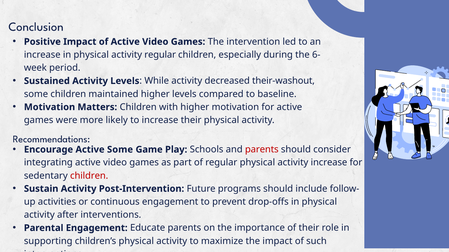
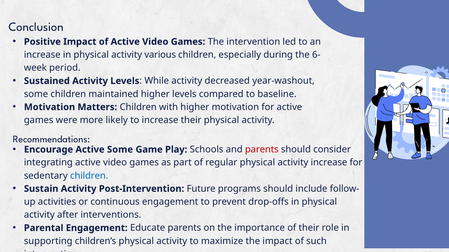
activity regular: regular -> various (160, 55)
their-washout: their-washout -> year-washout (283, 81)
children colour: red -> blue (89, 176)
